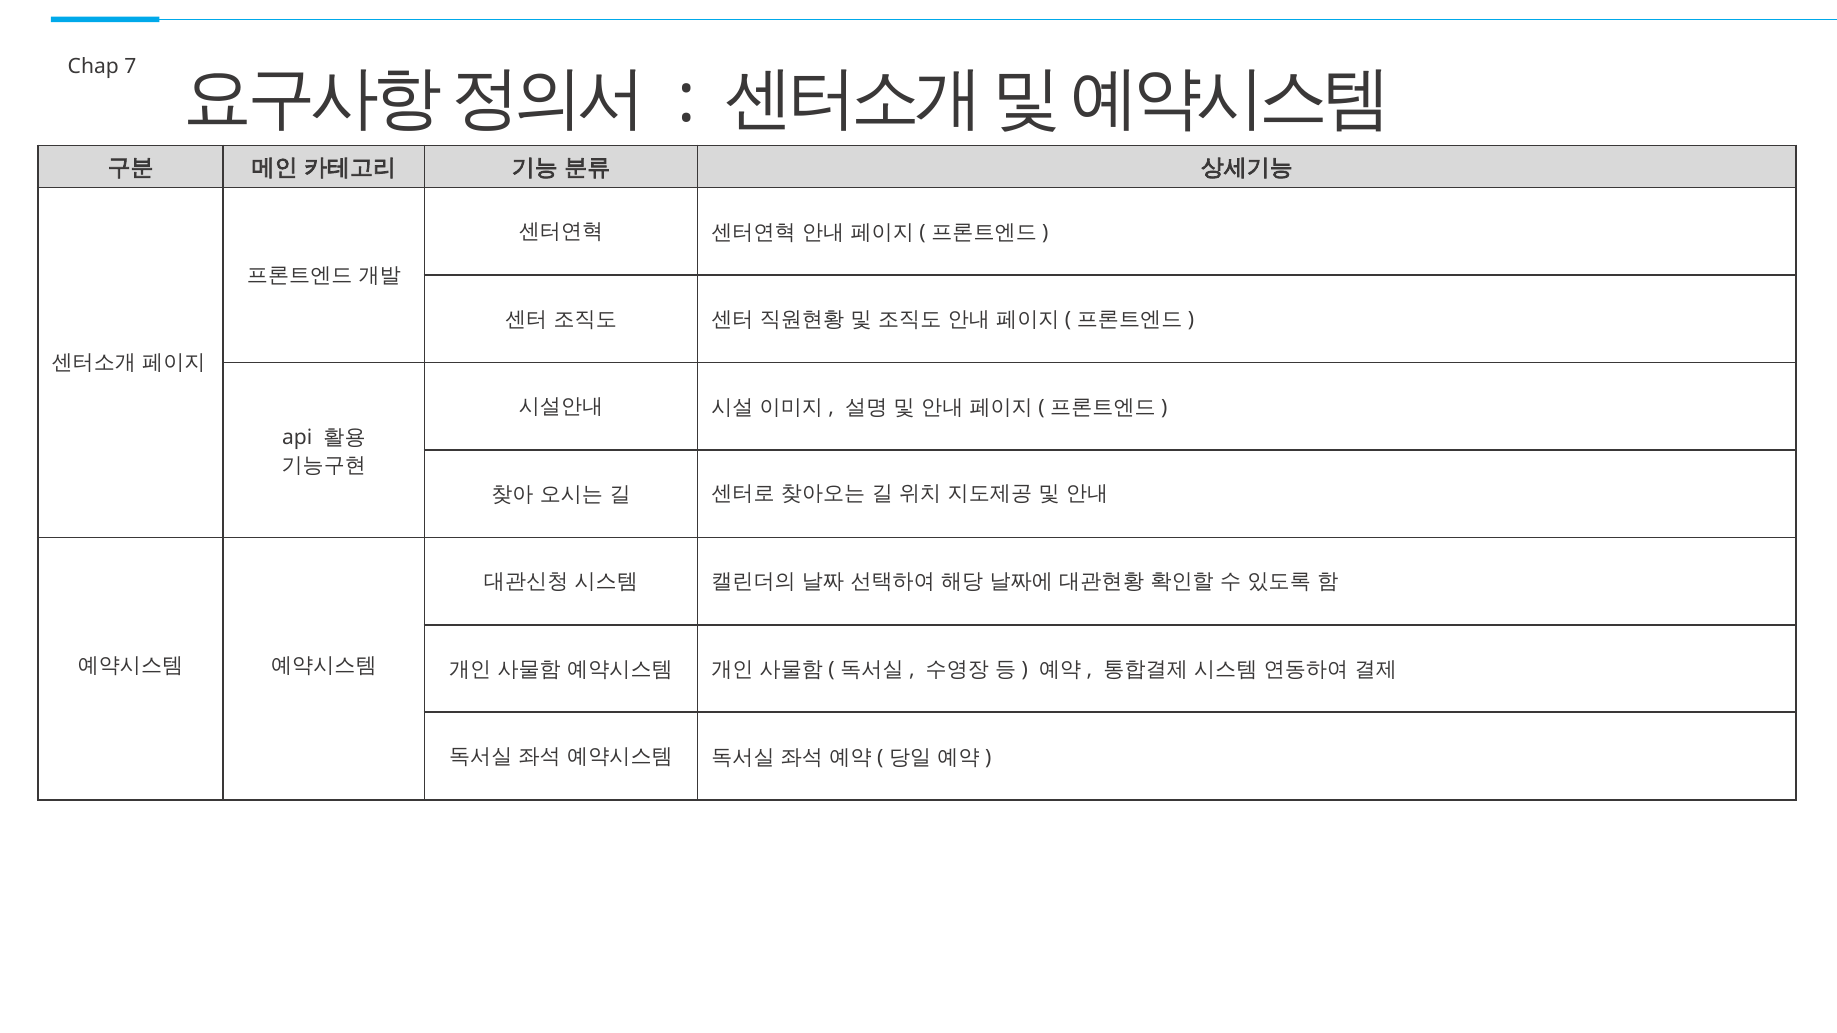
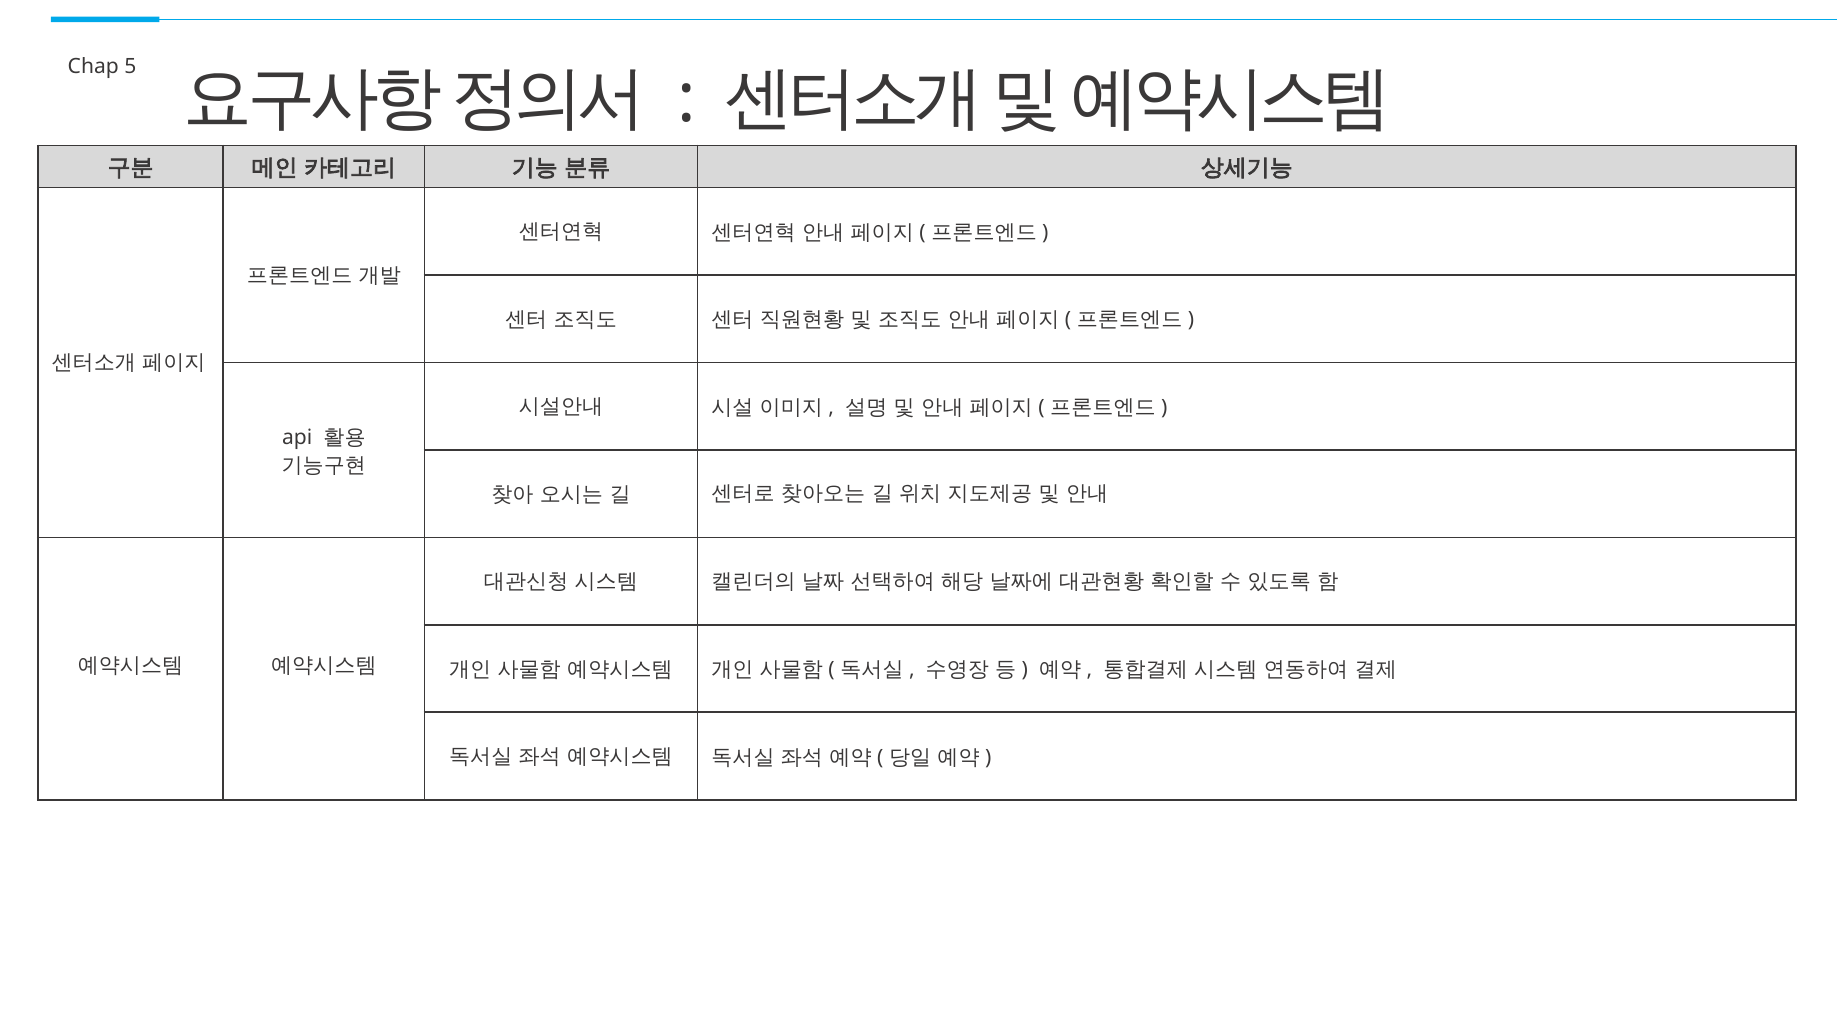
7: 7 -> 5 (130, 67)
